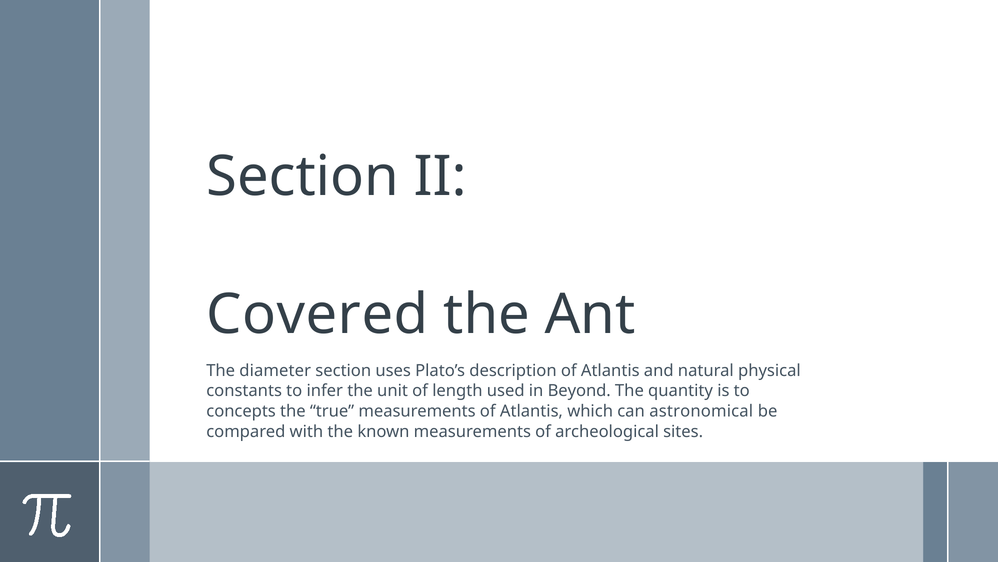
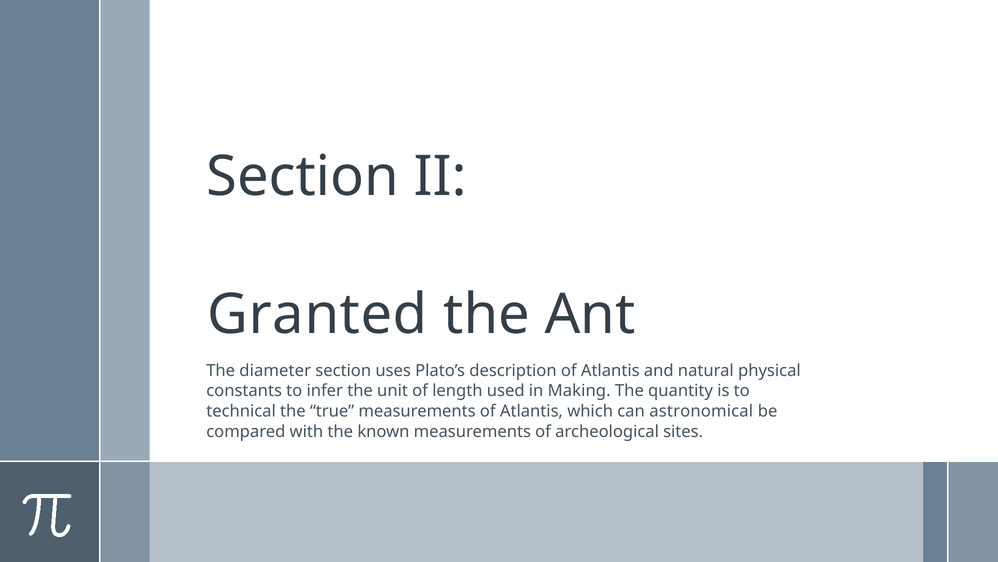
Covered: Covered -> Granted (317, 314)
Beyond: Beyond -> Making (579, 391)
concepts: concepts -> technical (241, 411)
